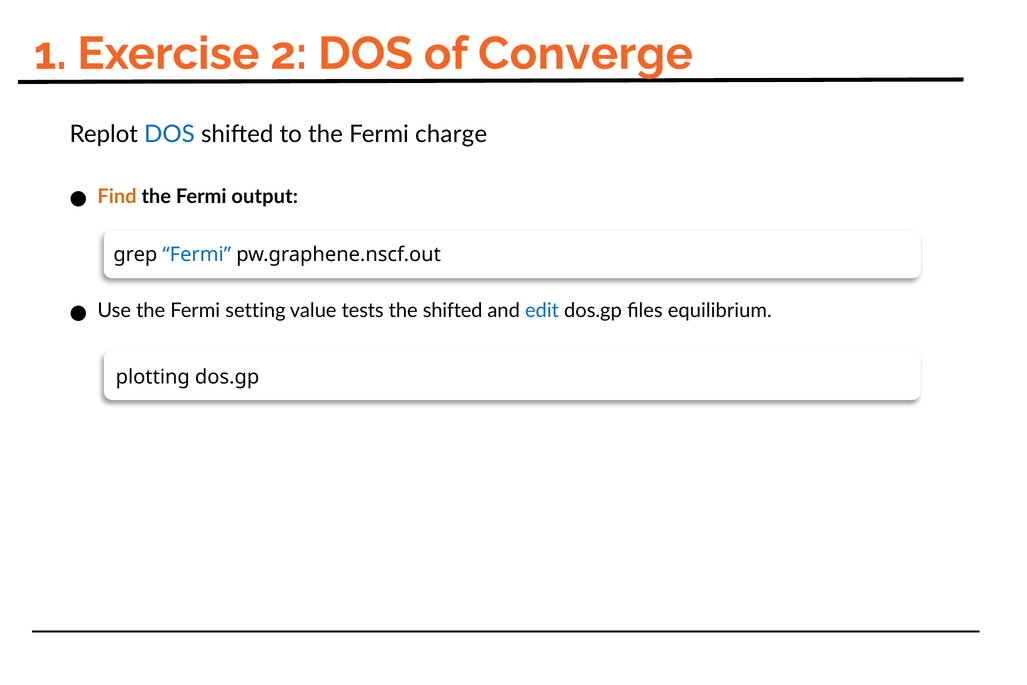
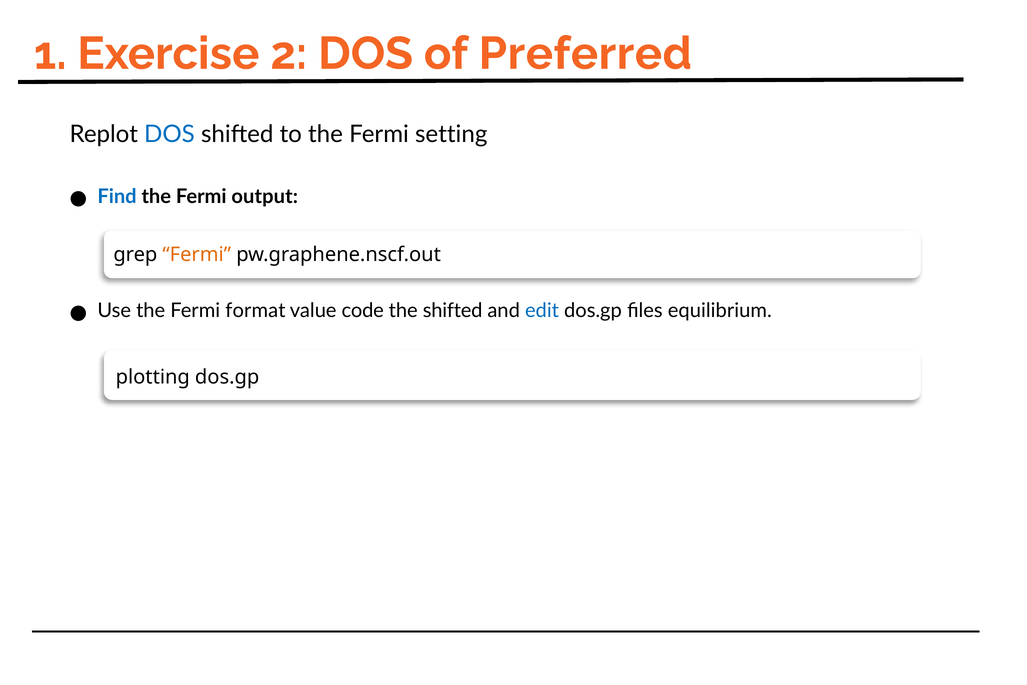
Converge: Converge -> Preferred (585, 54)
charge: charge -> setting (451, 134)
Find colour: orange -> blue (117, 196)
Fermi colour: blue -> orange (197, 254)
setting: setting -> format (255, 311)
tests: tests -> code (363, 311)
